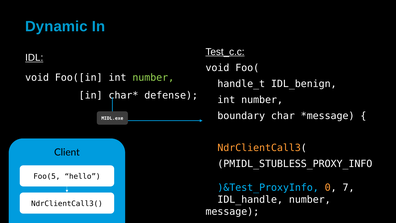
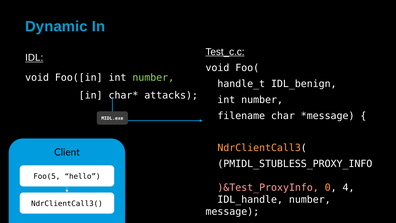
defense: defense -> attacks (171, 95)
boundary: boundary -> filename (241, 116)
)&Test_ProxyInfo colour: light blue -> pink (268, 187)
7: 7 -> 4 (349, 187)
